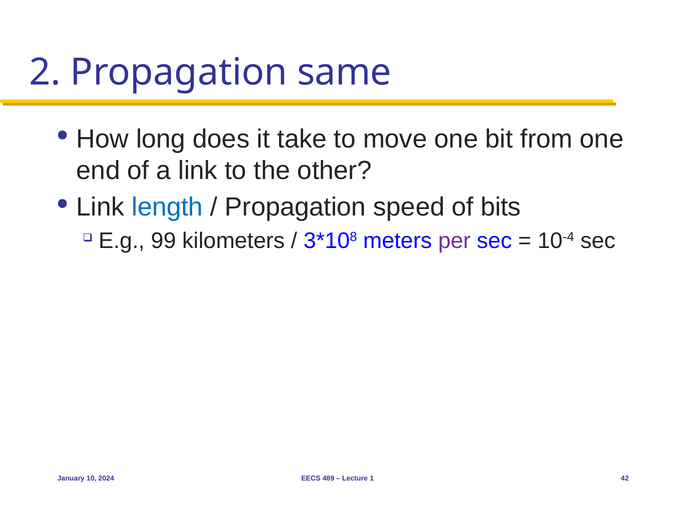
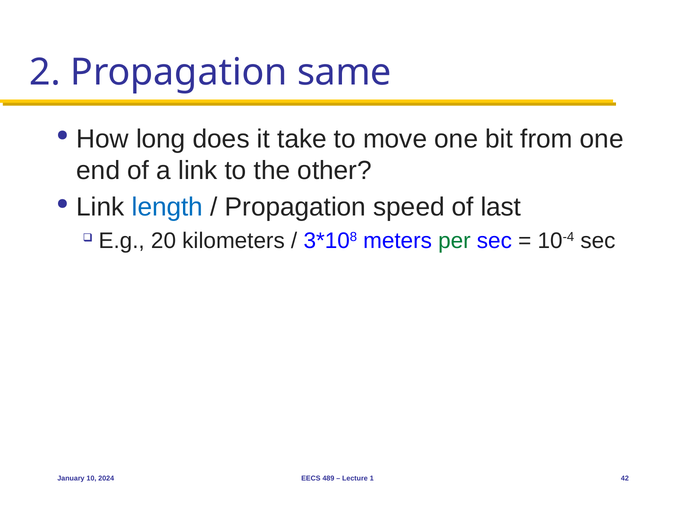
bits: bits -> last (501, 207)
99: 99 -> 20 (163, 241)
per colour: purple -> green (454, 241)
